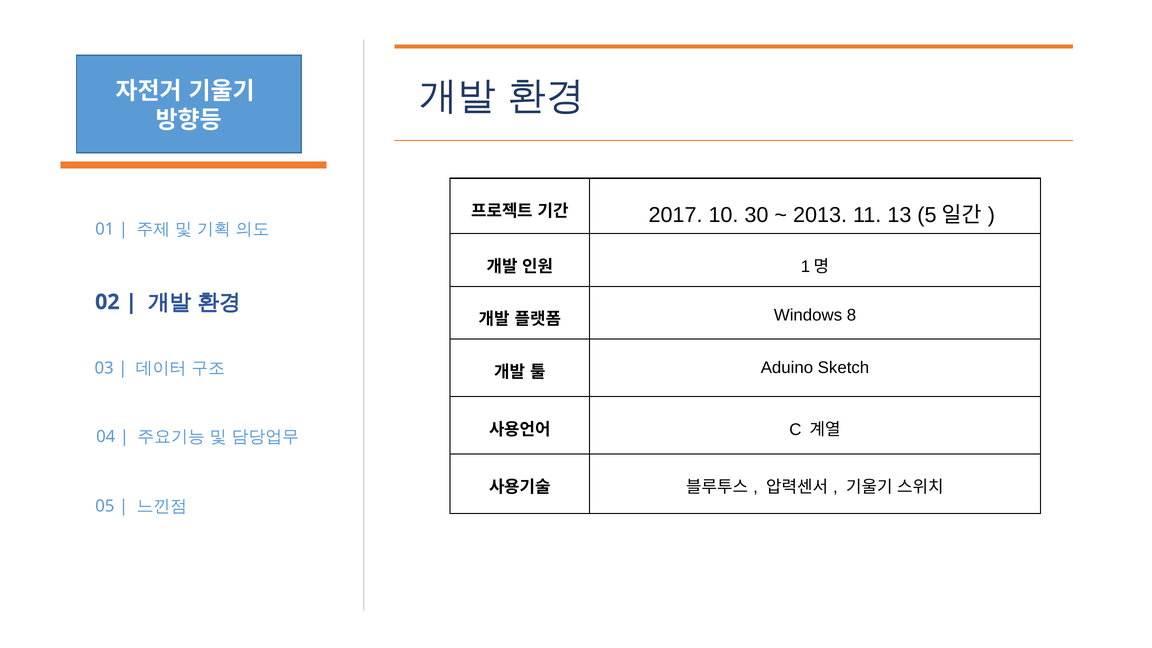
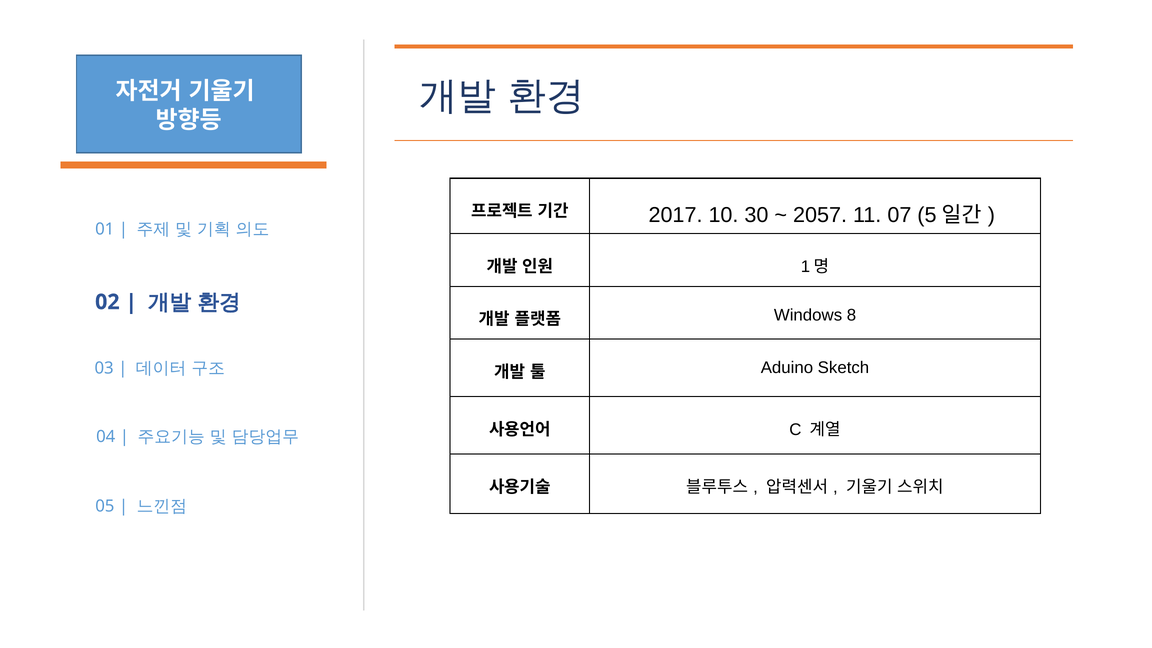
2013: 2013 -> 2057 (820, 215)
13: 13 -> 07 (899, 215)
